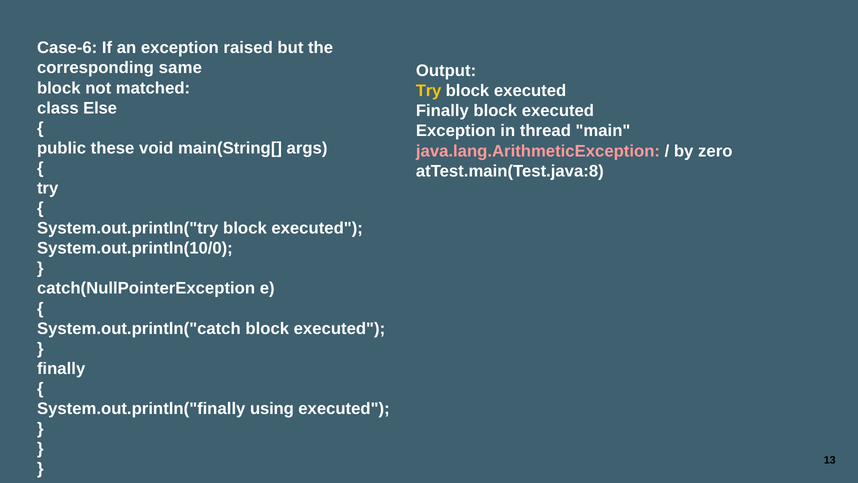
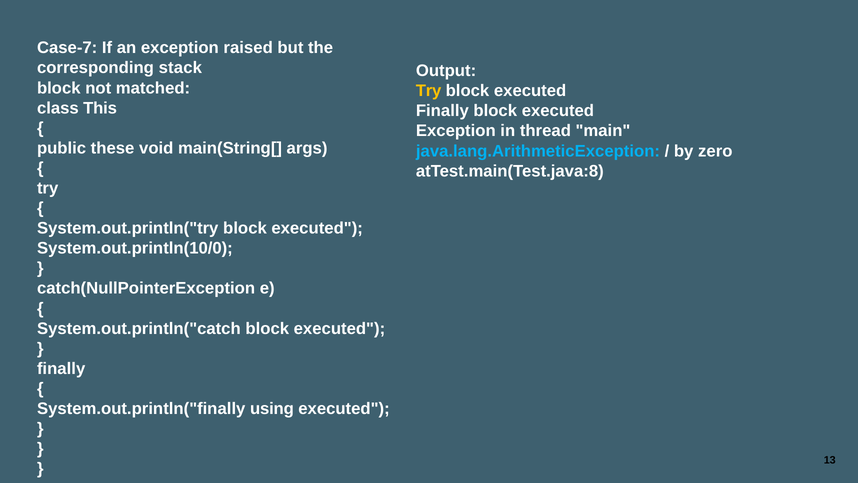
Case-6: Case-6 -> Case-7 (67, 48)
same: same -> stack (180, 68)
Else: Else -> This (100, 108)
java.lang.ArithmeticException colour: pink -> light blue (538, 151)
